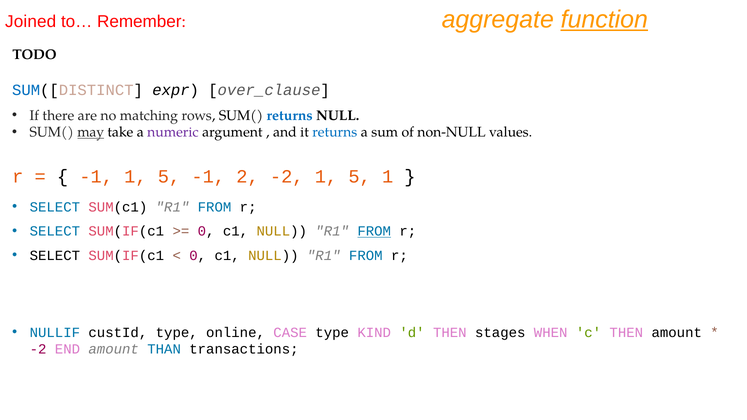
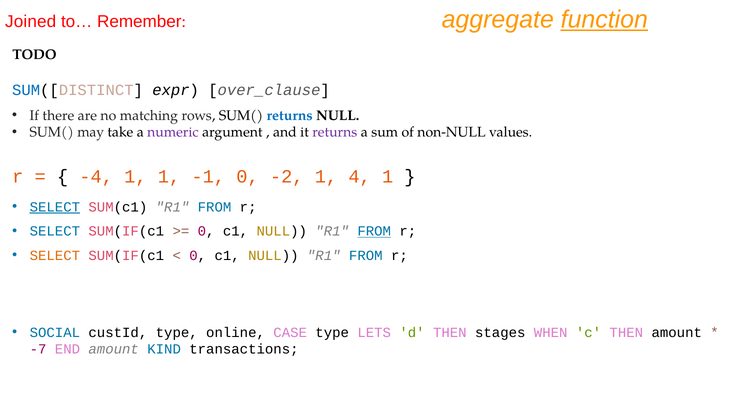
may underline: present -> none (91, 132)
returns colour: blue -> purple (335, 132)
-1: -1 -> -4 (96, 177)
5: 5 -> 1 (169, 177)
-1 2: 2 -> 0 (248, 177)
-2 1 5: 5 -> 4 (360, 177)
SELECT underline: none -> present (55, 207)
SELECT colour: black -> orange (55, 256)
NULLIF: NULLIF -> SOCIAL (55, 333)
KIND: KIND -> LETS (374, 333)
-2: -2 -> -7 (38, 349)
THAN: THAN -> KIND (164, 349)
